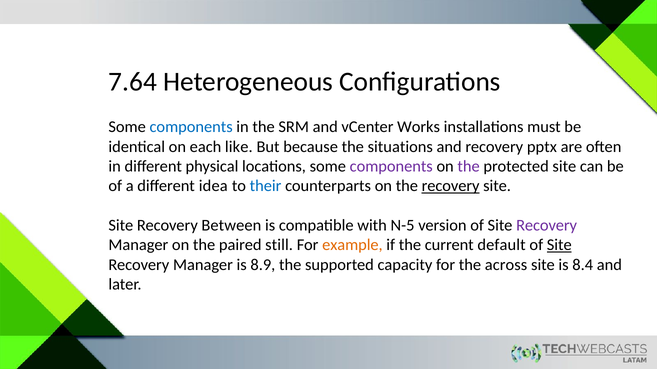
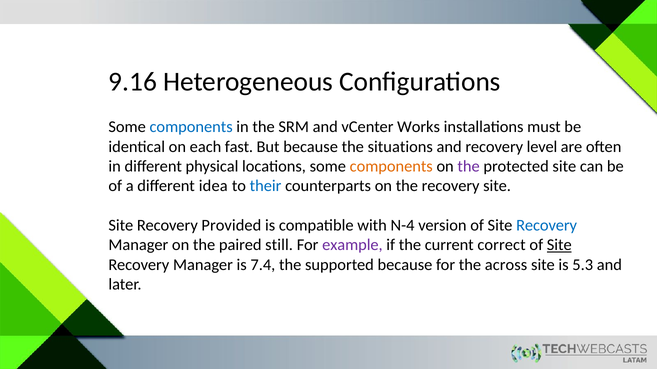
7.64: 7.64 -> 9.16 (133, 82)
like: like -> fast (239, 147)
pptx: pptx -> level (542, 147)
components colour: purple -> orange (391, 167)
recovery underline: present -> none (451, 186)
Between: Between -> Provided (231, 226)
N-5: N-5 -> N-4 (403, 226)
Recovery colour: purple -> blue (547, 226)
example colour: orange -> purple (352, 245)
default: default -> correct (502, 245)
8.9: 8.9 -> 7.4 (263, 265)
supported capacity: capacity -> because (405, 265)
8.4: 8.4 -> 5.3 (583, 265)
